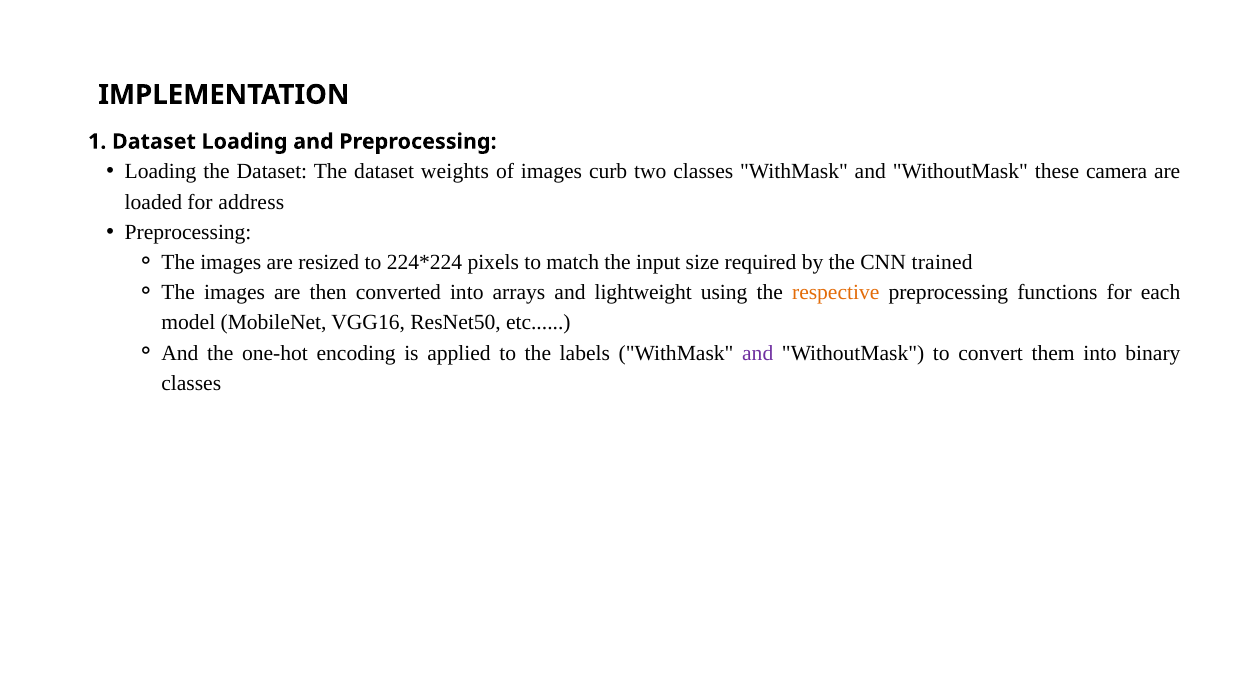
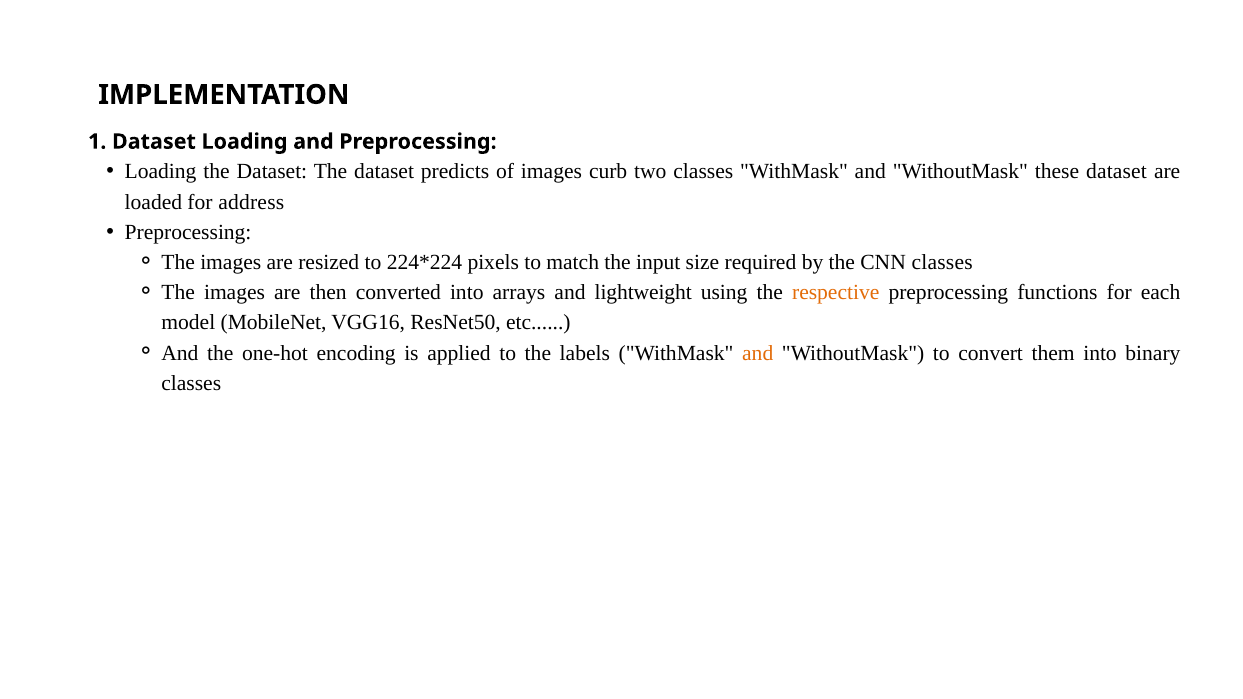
weights: weights -> predicts (455, 172)
these camera: camera -> dataset (1117, 172)
CNN trained: trained -> classes (942, 262)
and colour: purple -> orange (758, 353)
